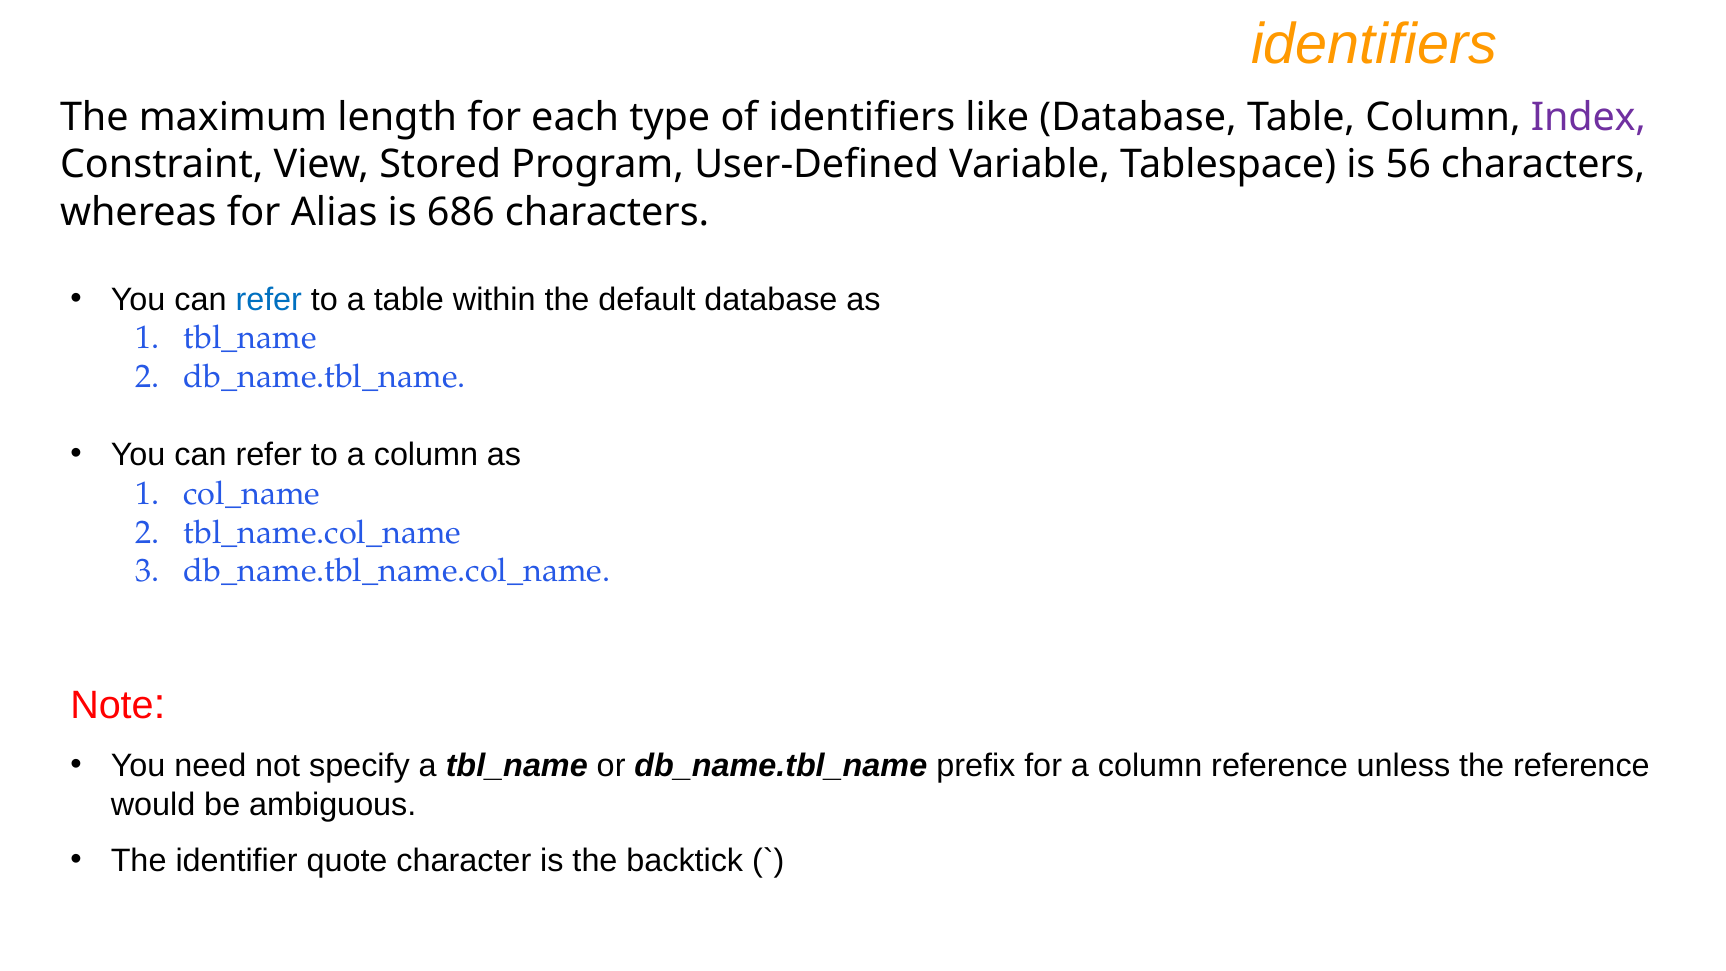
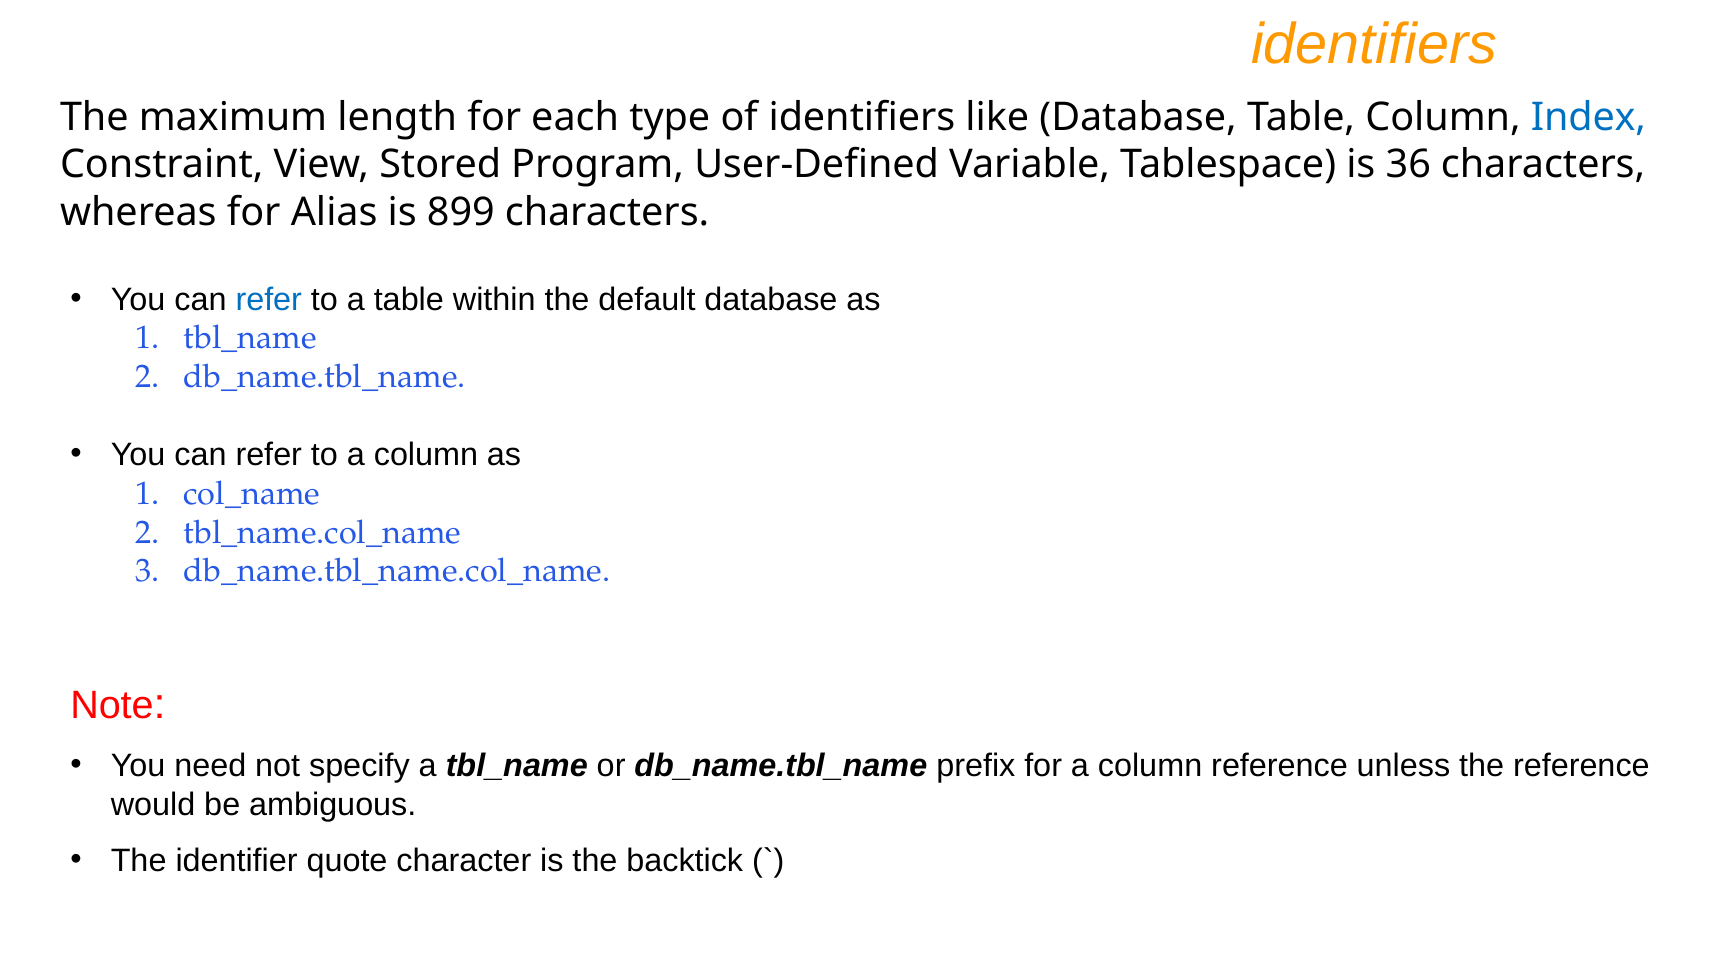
Index colour: purple -> blue (1588, 117)
56: 56 -> 36 (1408, 165)
686: 686 -> 899 (461, 212)
